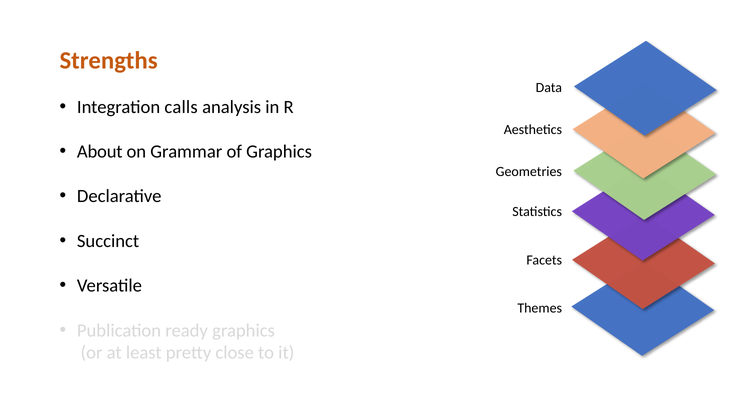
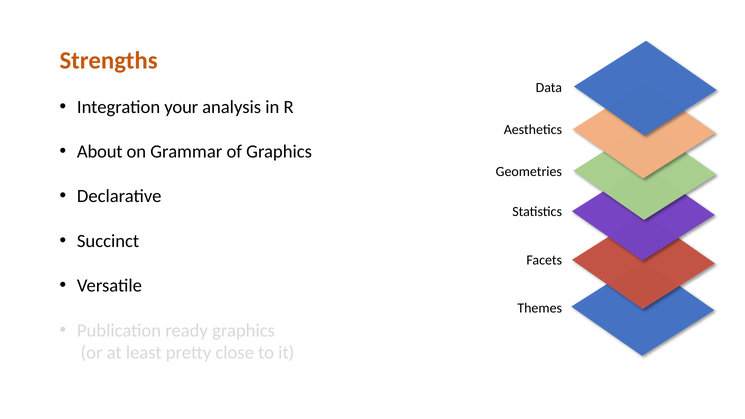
calls: calls -> your (181, 107)
